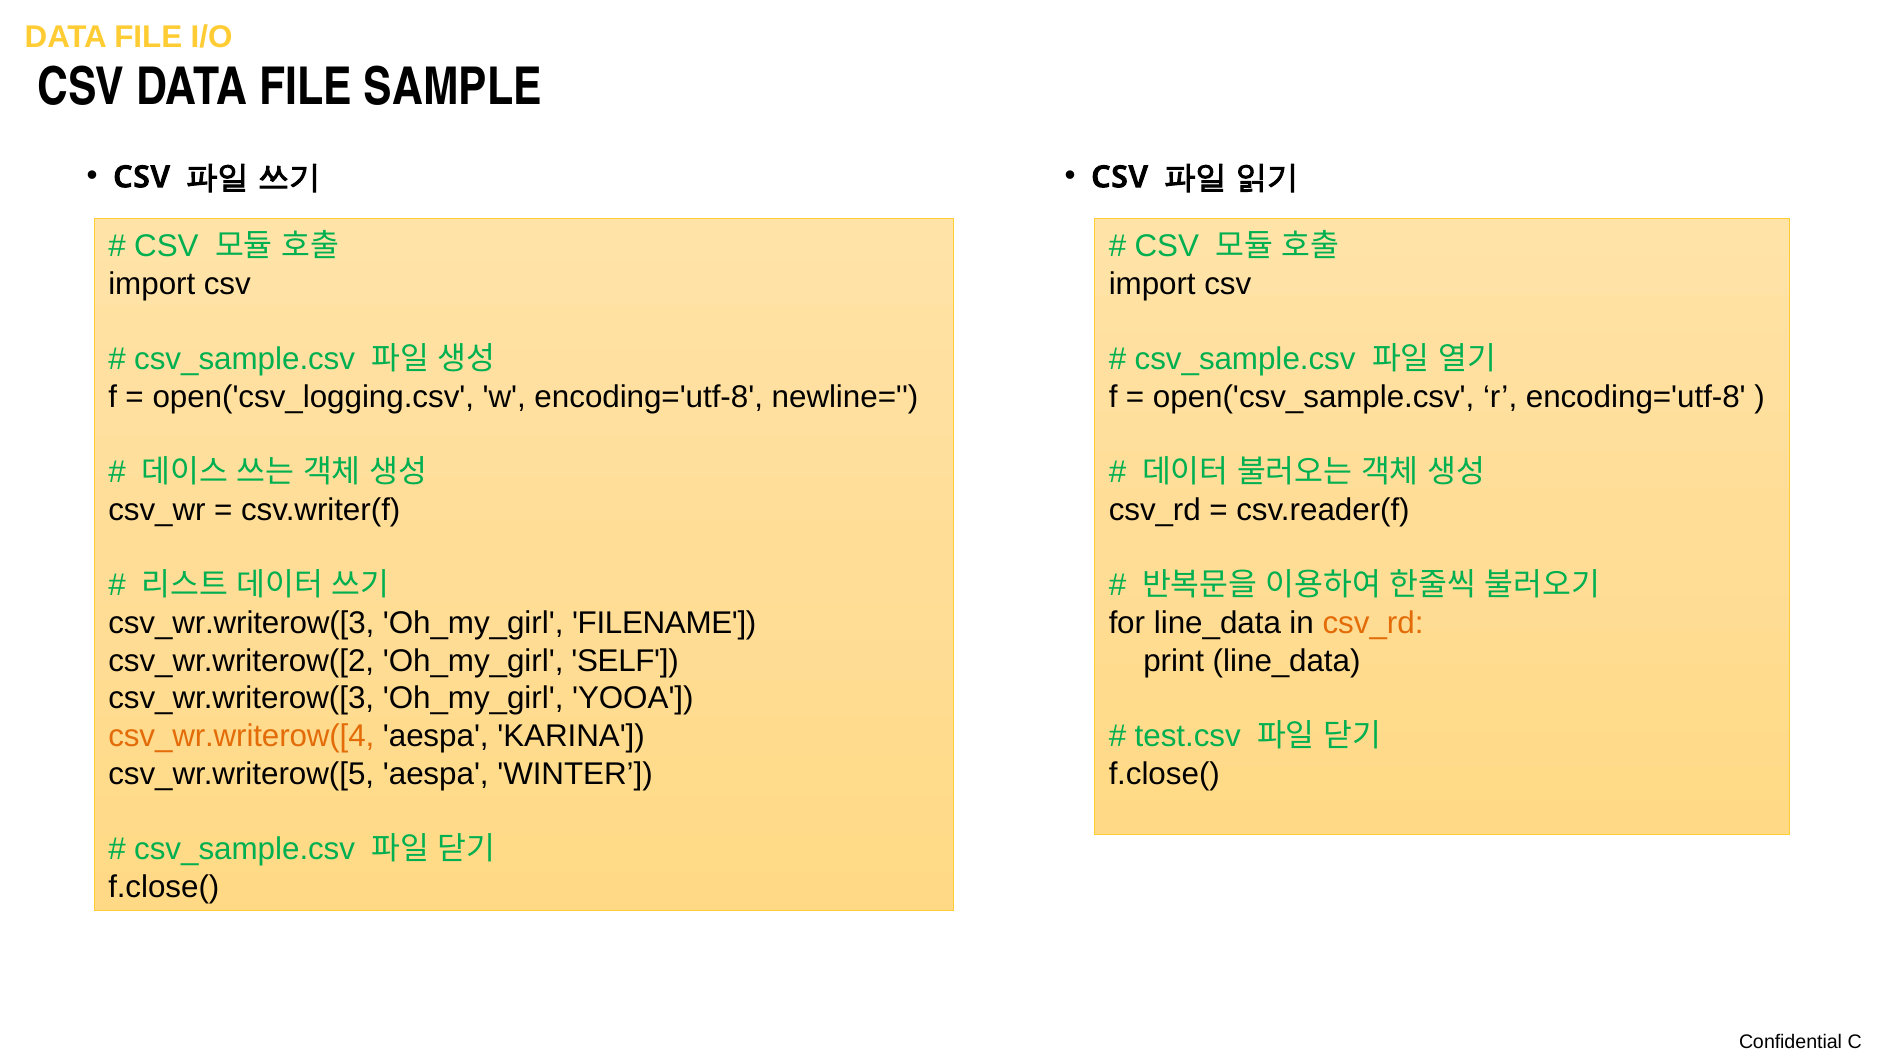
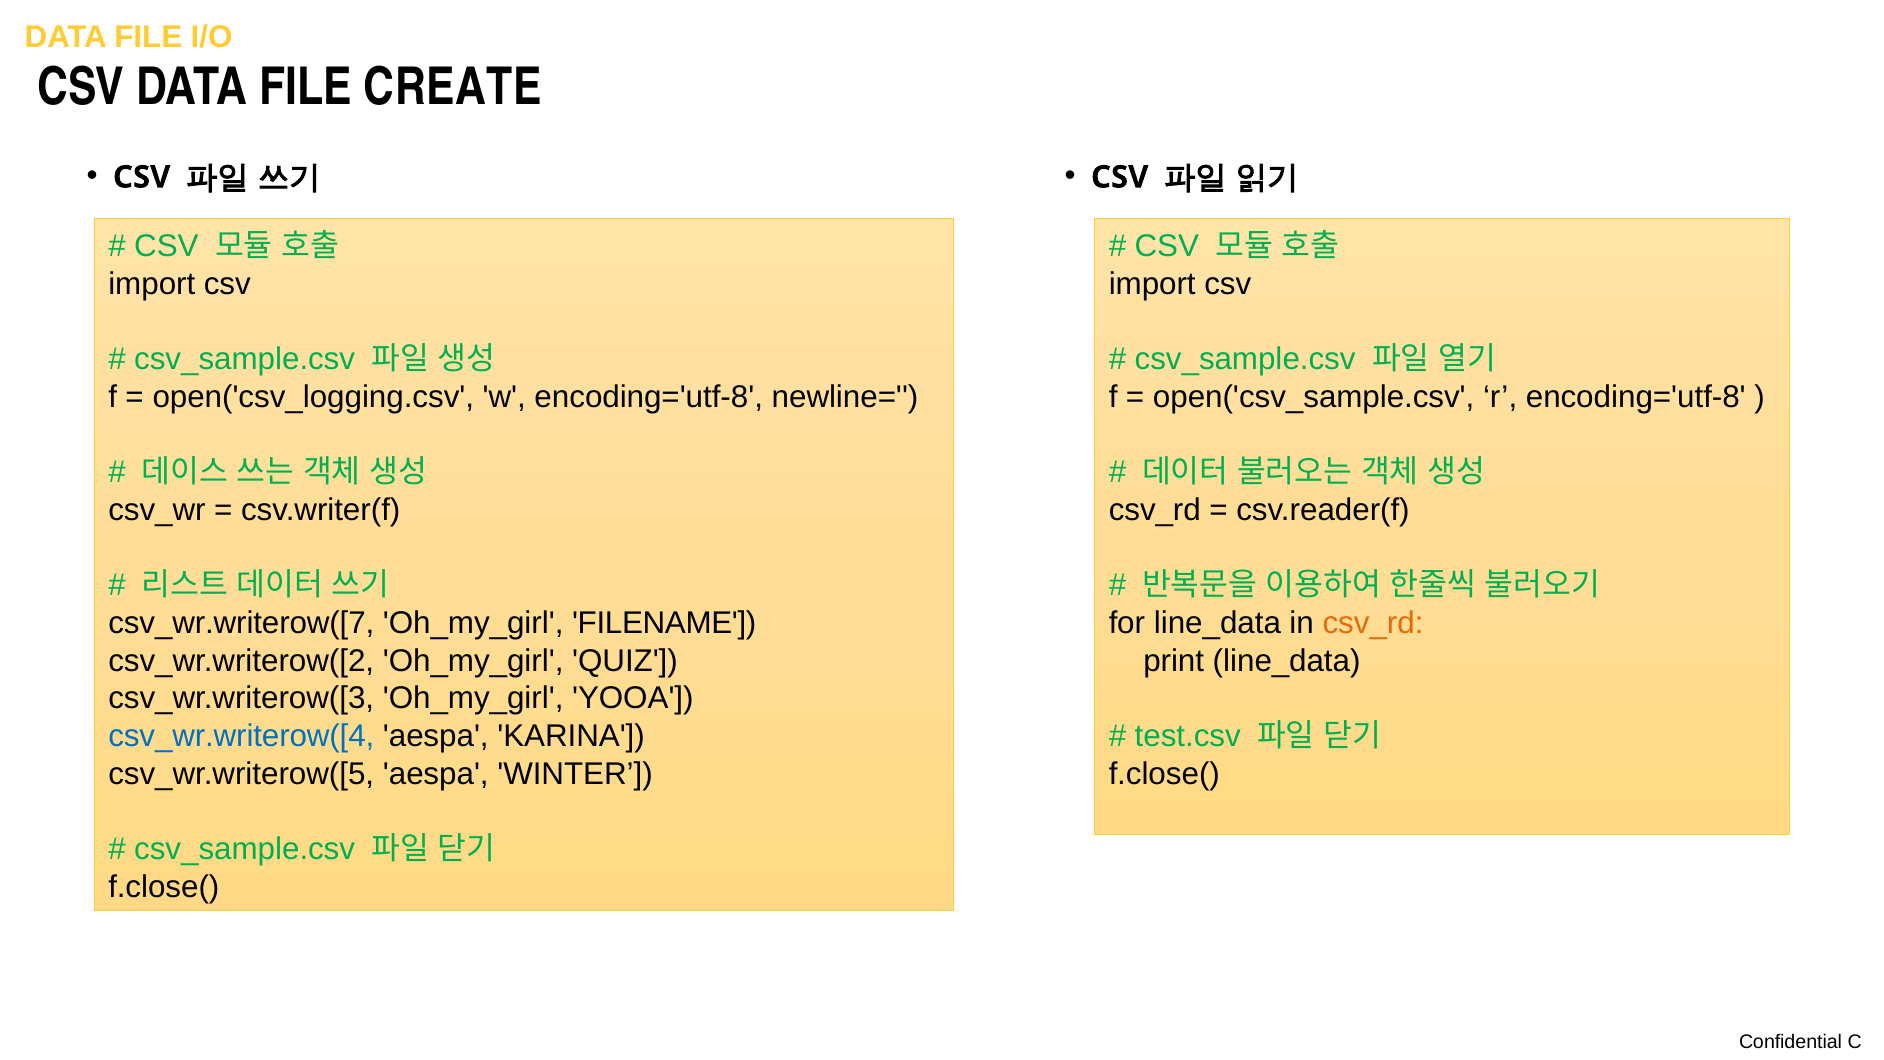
SAMPLE: SAMPLE -> CREATE (453, 87)
csv_wr.writerow([3: csv_wr.writerow([3 -> csv_wr.writerow([7 (241, 623)
SELF: SELF -> QUIZ (625, 661)
csv_wr.writerow([4 colour: orange -> blue (241, 736)
